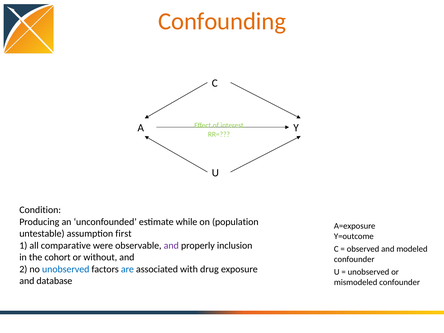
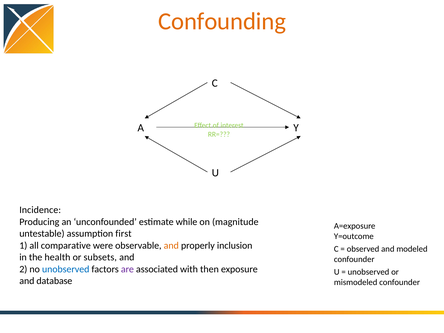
Condition: Condition -> Incidence (40, 210)
population: population -> magnitude (235, 222)
and colour: purple -> orange (171, 245)
cohort: cohort -> health (57, 257)
without: without -> subsets (100, 257)
are colour: blue -> purple (127, 269)
drug: drug -> then (209, 269)
